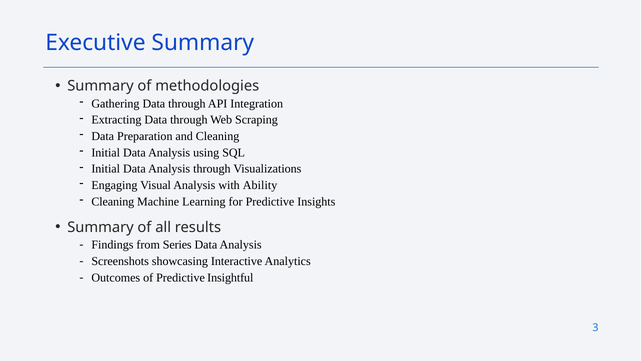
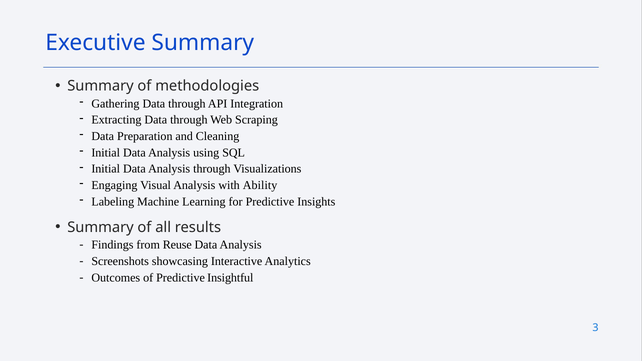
Cleaning: Cleaning -> Labeling (113, 202)
Series: Series -> Reuse (177, 245)
